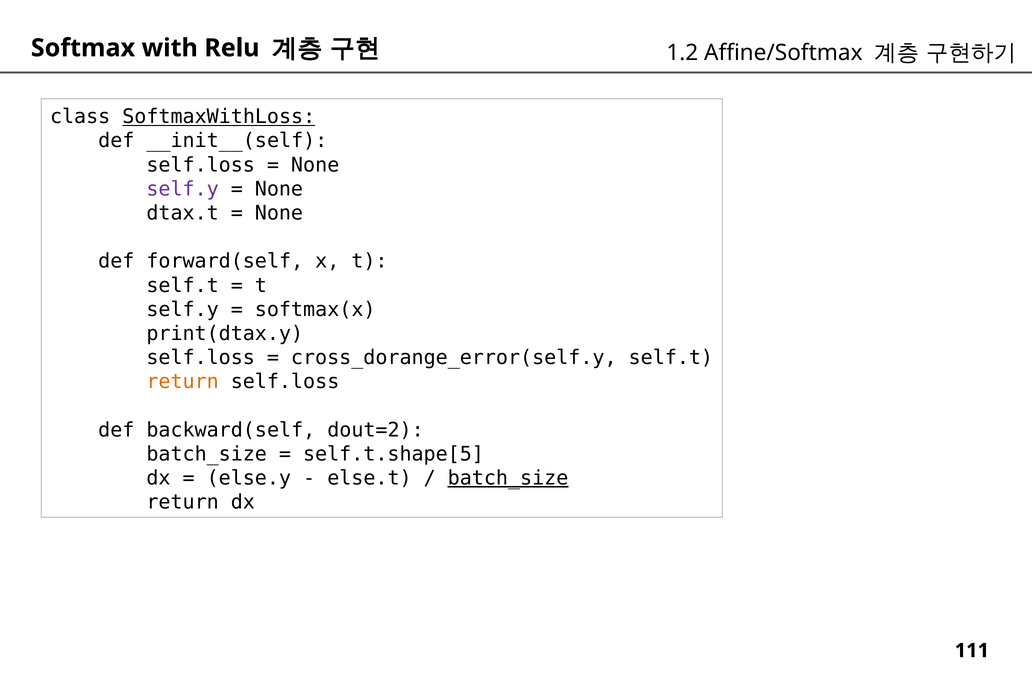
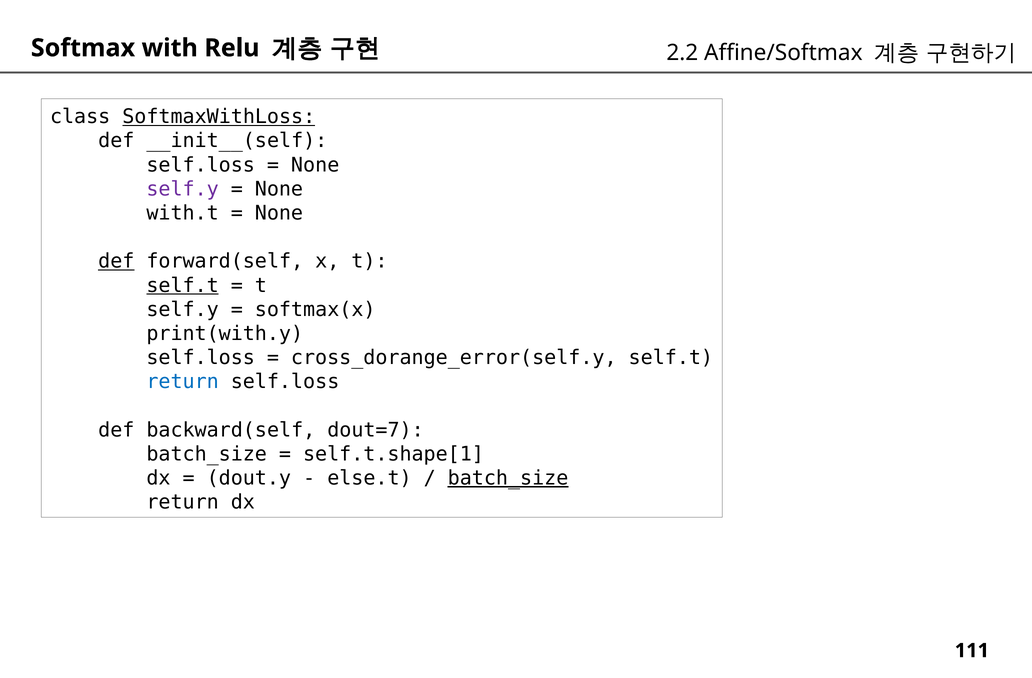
1.2: 1.2 -> 2.2 (682, 53)
dtax.t: dtax.t -> with.t (183, 213)
def underline: none -> present (116, 261)
self.t underline: none -> present (183, 285)
print(dtax.y: print(dtax.y -> print(with.y (225, 334)
return colour: orange -> blue (183, 382)
dout=2: dout=2 -> dout=7 (376, 430)
self.t.shape[5: self.t.shape[5 -> self.t.shape[1 (393, 454)
else.y: else.y -> dout.y (249, 478)
